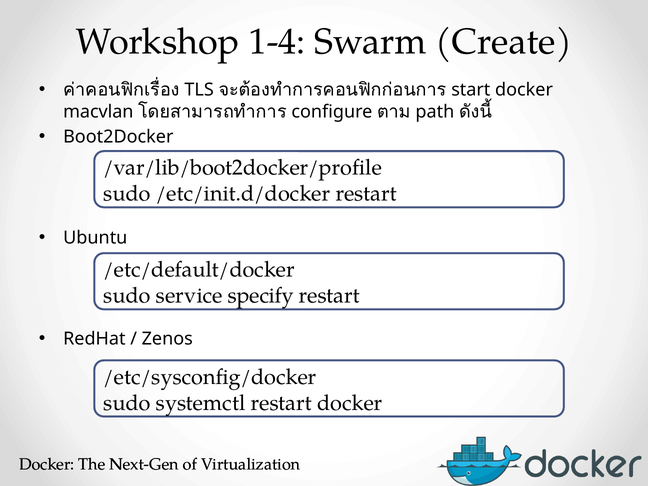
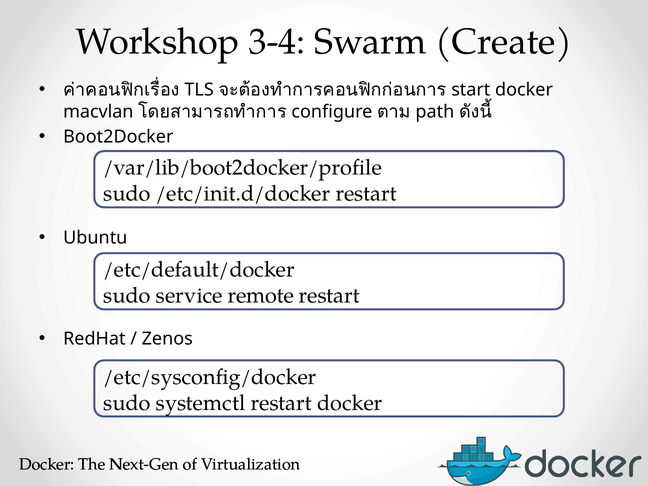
1-4: 1-4 -> 3-4 (277, 42)
specify: specify -> remote (261, 296)
